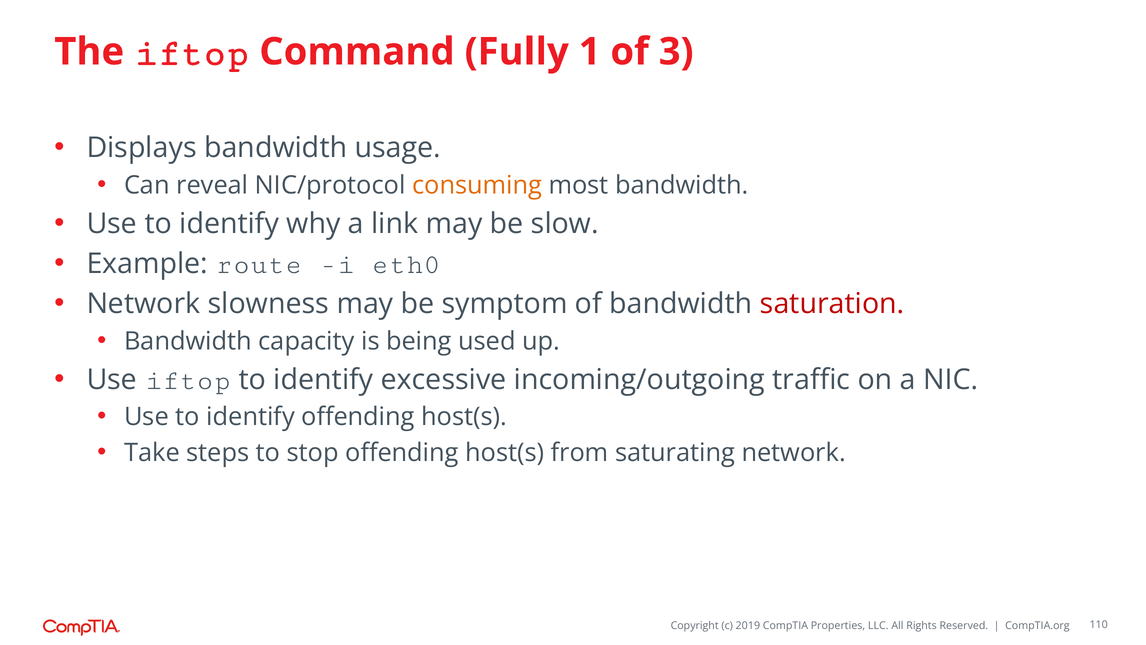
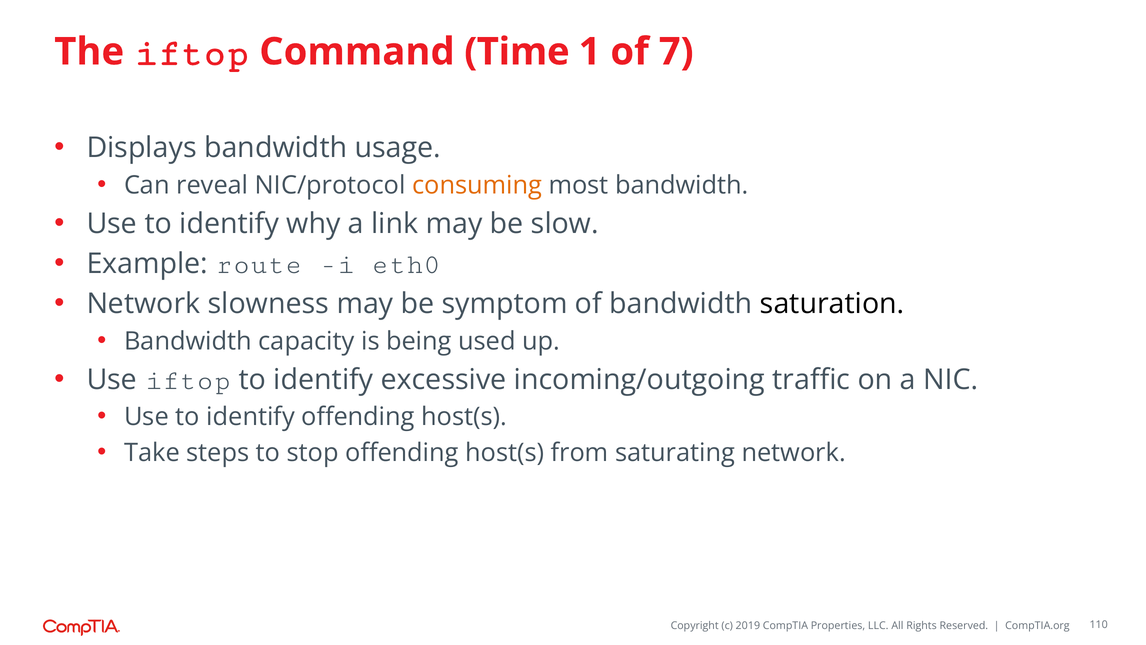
Fully: Fully -> Time (517, 52)
3: 3 -> 7 (676, 52)
saturation colour: red -> black (832, 304)
